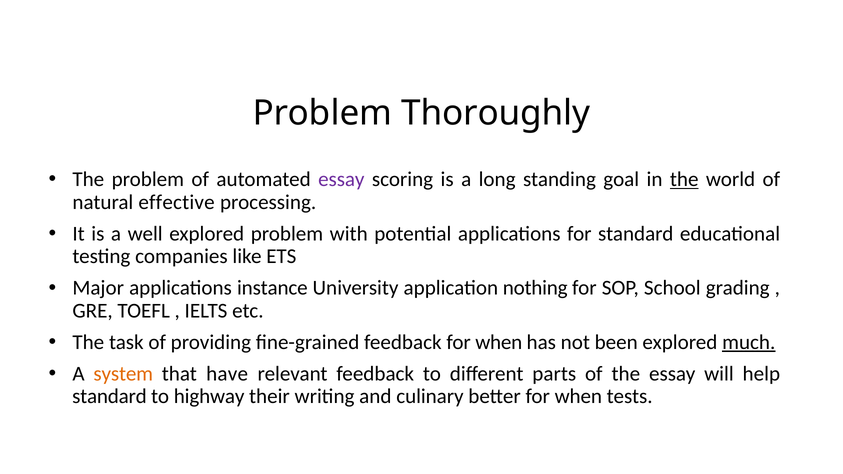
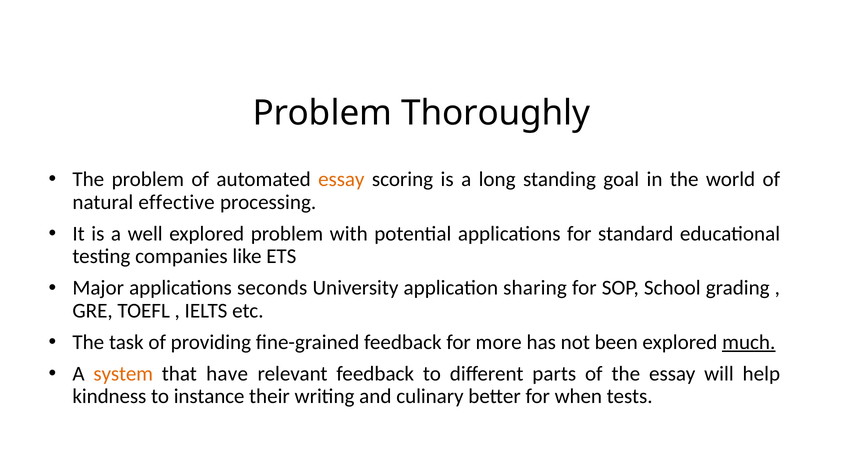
essay colour: purple -> orange (341, 179)
the underline: present -> none (684, 179)
instance: instance -> seconds (272, 288)
nothing: nothing -> sharing (535, 288)
feedback for when: when -> more (499, 342)
standard: standard -> kindness (109, 397)
highway: highway -> instance (209, 397)
